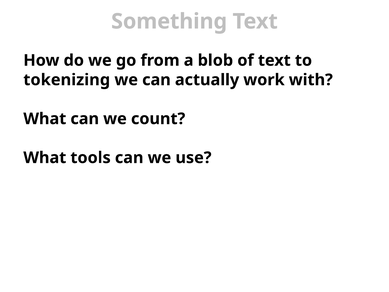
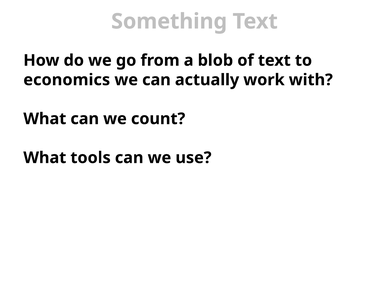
tokenizing: tokenizing -> economics (67, 80)
